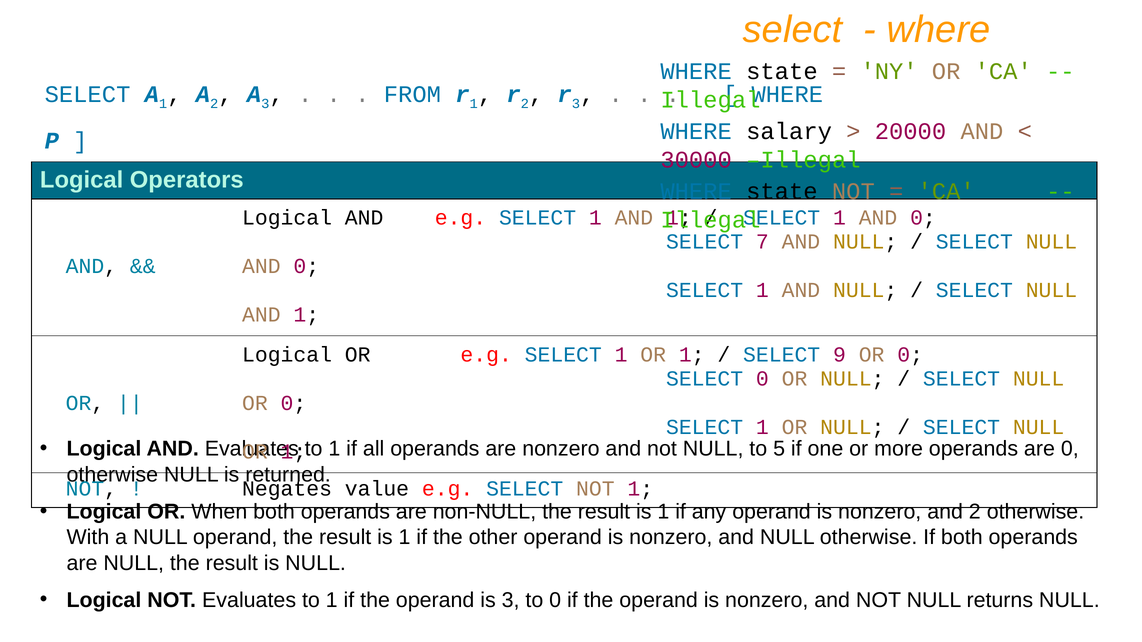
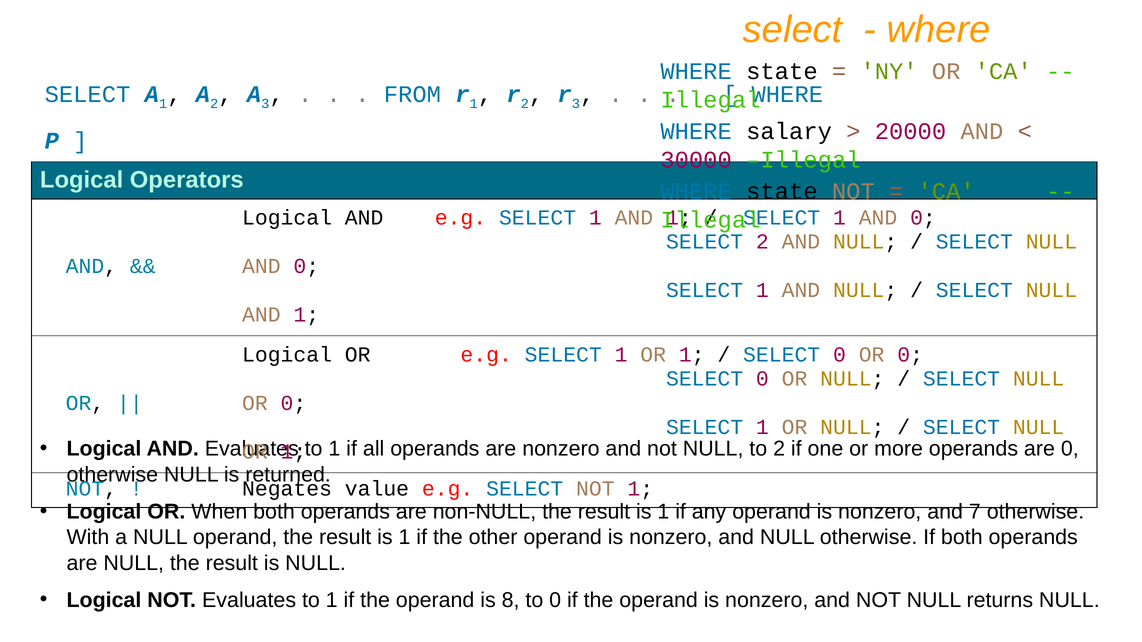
SELECT 7: 7 -> 2 (762, 242)
9: 9 -> 0 (839, 355)
to 5: 5 -> 2 (779, 449)
and 2: 2 -> 7 (975, 512)
is 3: 3 -> 8 (511, 600)
